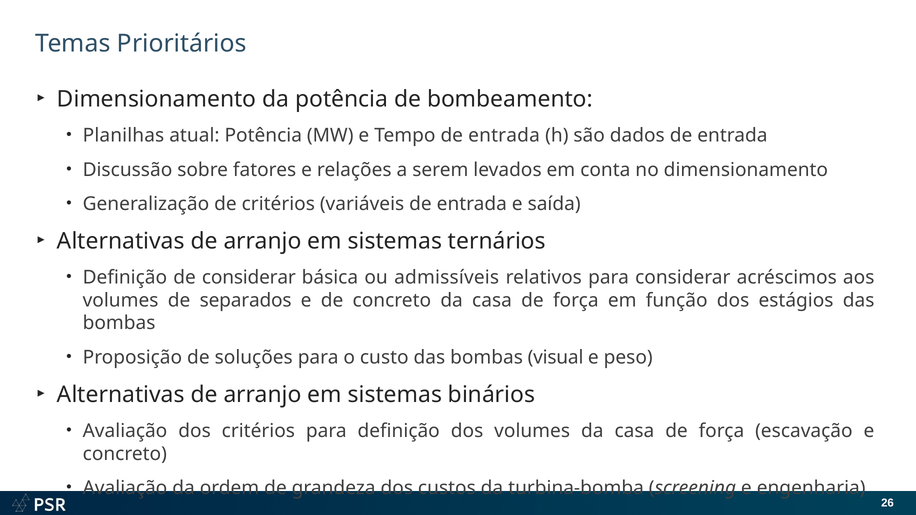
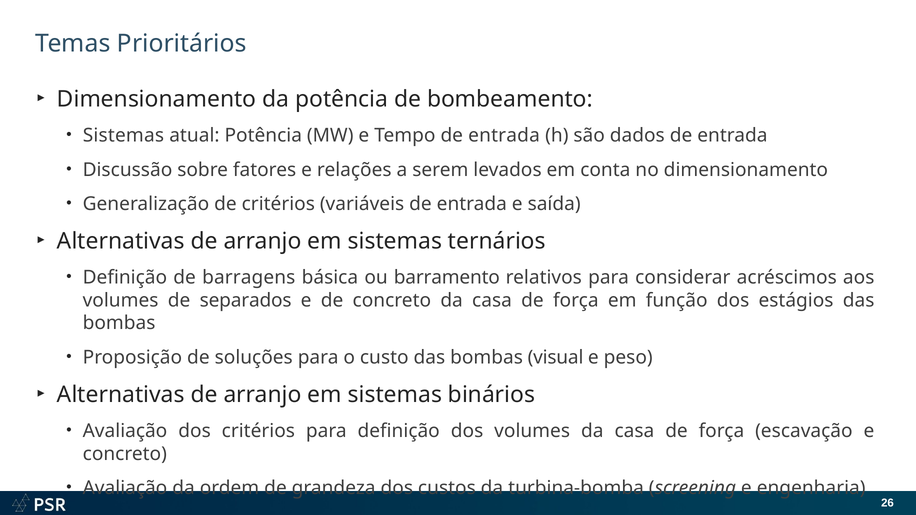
Planilhas: Planilhas -> Sistemas (123, 135)
de considerar: considerar -> barragens (249, 278)
admissíveis: admissíveis -> barramento (447, 278)
